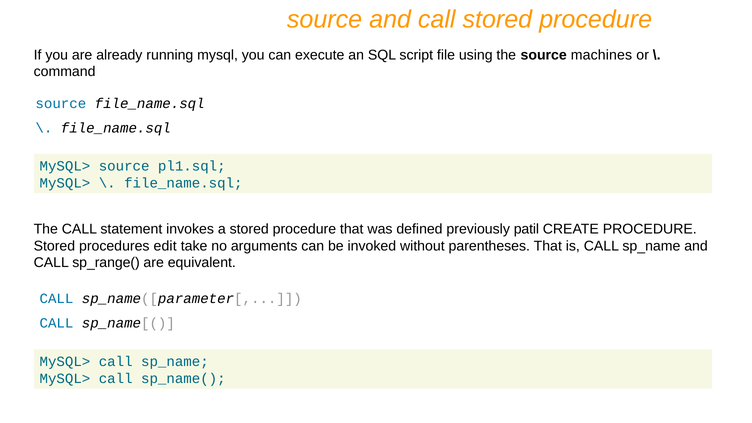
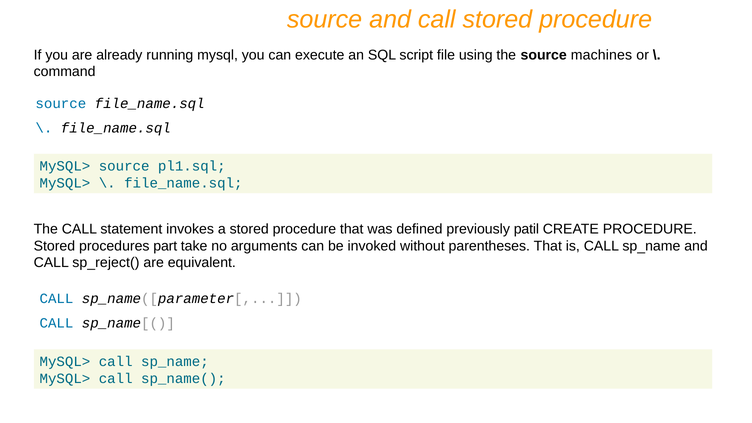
edit: edit -> part (165, 246)
sp_range(: sp_range( -> sp_reject( (106, 263)
